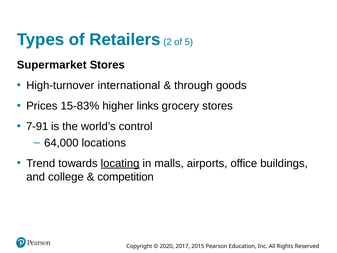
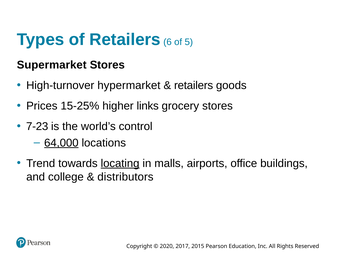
2: 2 -> 6 (167, 42)
international: international -> hypermarket (129, 85)
through: through -> retailers (194, 85)
15-83%: 15-83% -> 15-25% (80, 106)
7-91: 7-91 -> 7-23 (37, 126)
64,000 underline: none -> present (61, 143)
competition: competition -> distributors (125, 177)
